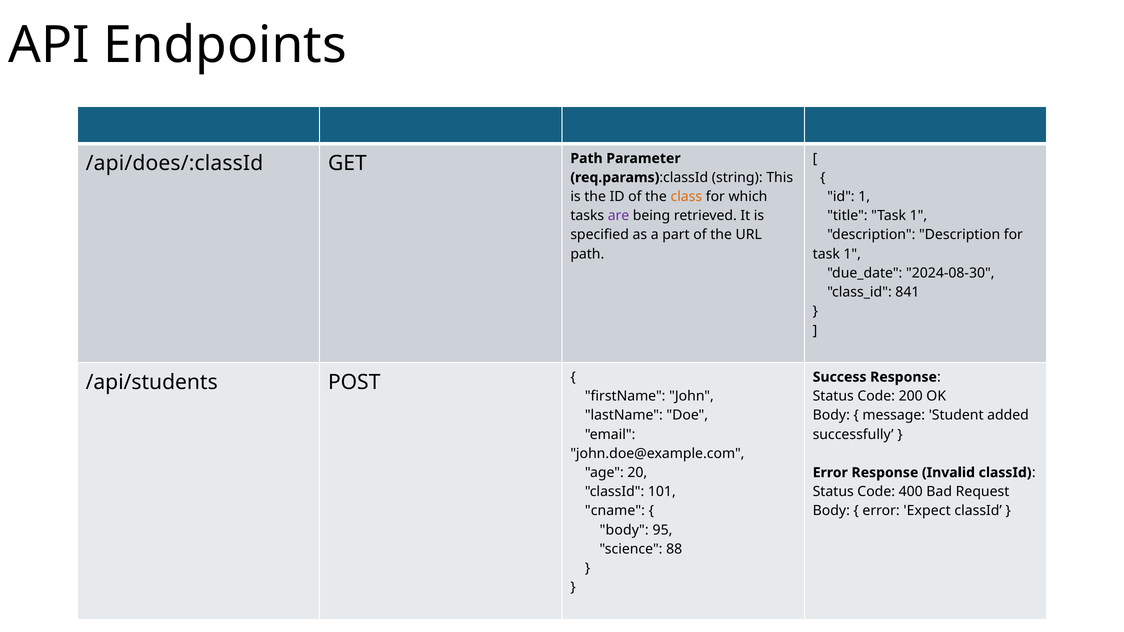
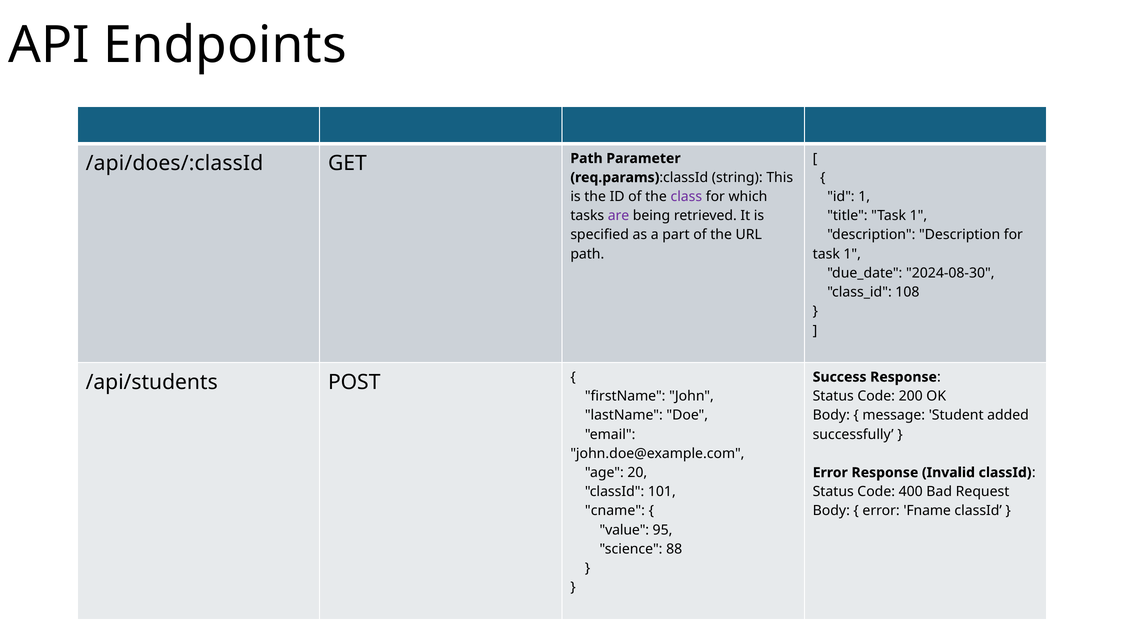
class colour: orange -> purple (686, 197)
841: 841 -> 108 (907, 292)
Expect: Expect -> Fname (927, 511)
body: body -> value (624, 530)
